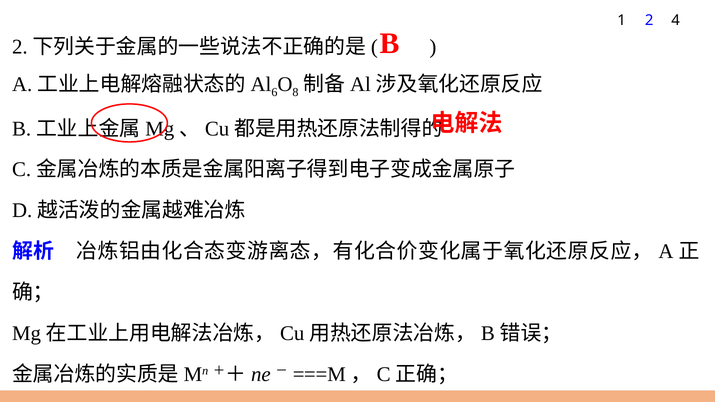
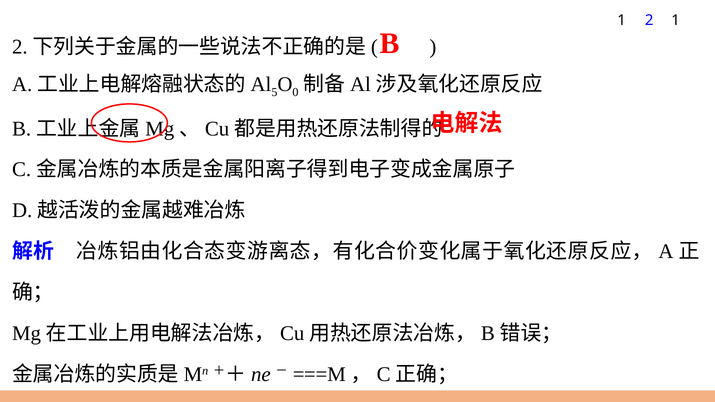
2 4: 4 -> 1 (676, 20)
6: 6 -> 5 (274, 92)
8: 8 -> 0 (295, 92)
